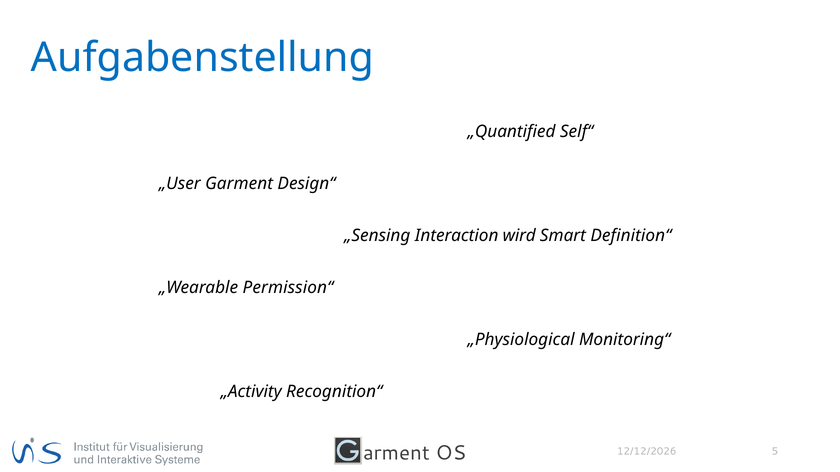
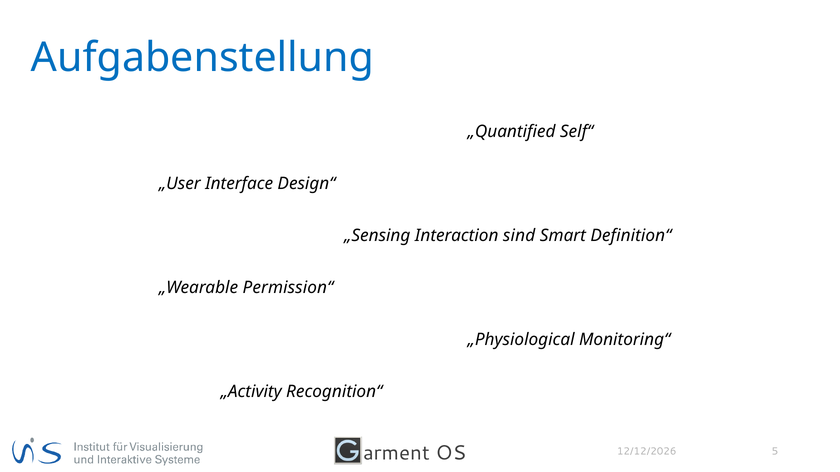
Garment: Garment -> Interface (239, 184)
wird: wird -> sind (519, 236)
